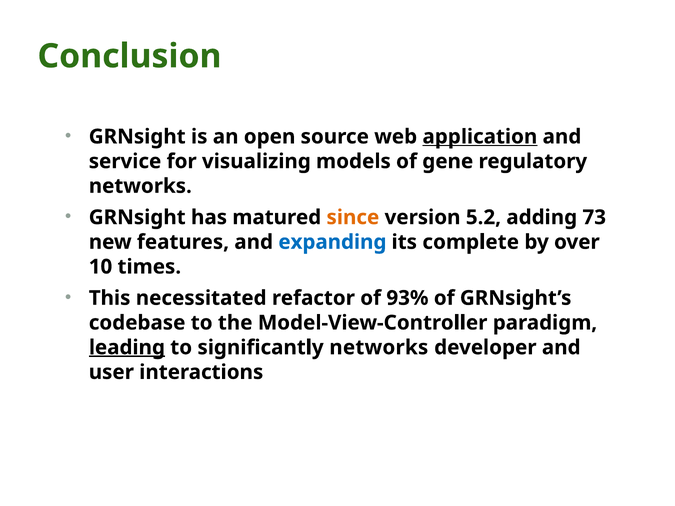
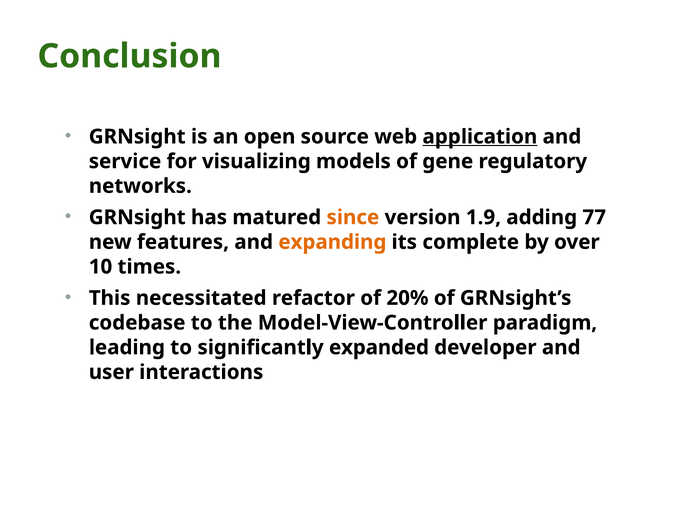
5.2: 5.2 -> 1.9 (483, 217)
73: 73 -> 77 (594, 217)
expanding colour: blue -> orange (332, 242)
93%: 93% -> 20% (407, 298)
leading underline: present -> none (127, 348)
significantly networks: networks -> expanded (379, 348)
